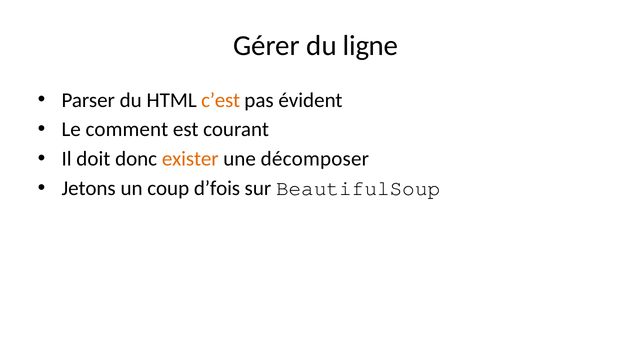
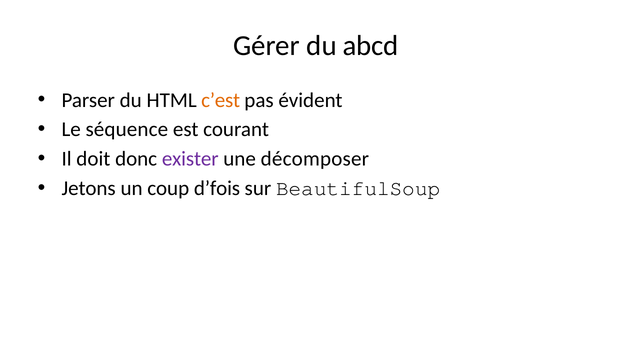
ligne: ligne -> abcd (371, 46)
comment: comment -> séquence (127, 130)
exister colour: orange -> purple (190, 159)
